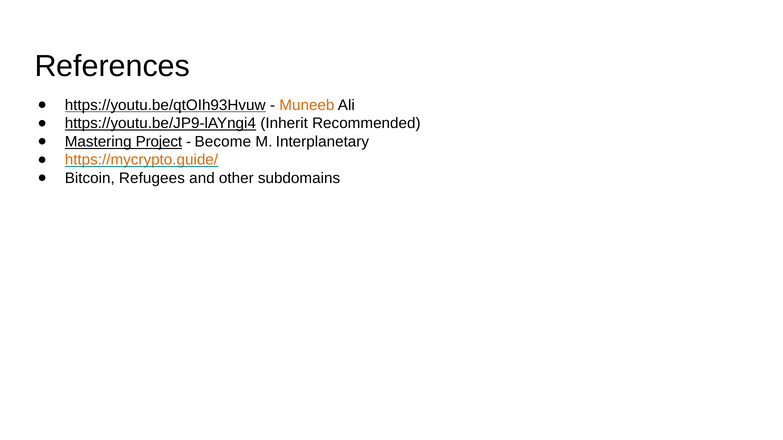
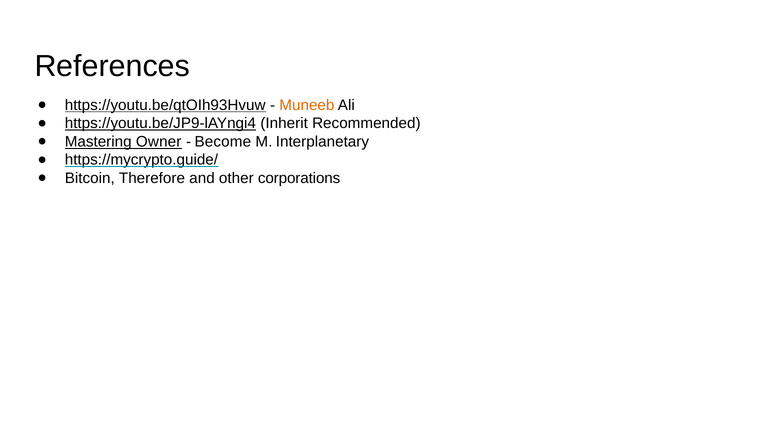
Project: Project -> Owner (159, 142)
https://mycrypto.guide/ colour: orange -> black (141, 160)
Refugees: Refugees -> Therefore (152, 178)
subdomains: subdomains -> corporations (299, 178)
